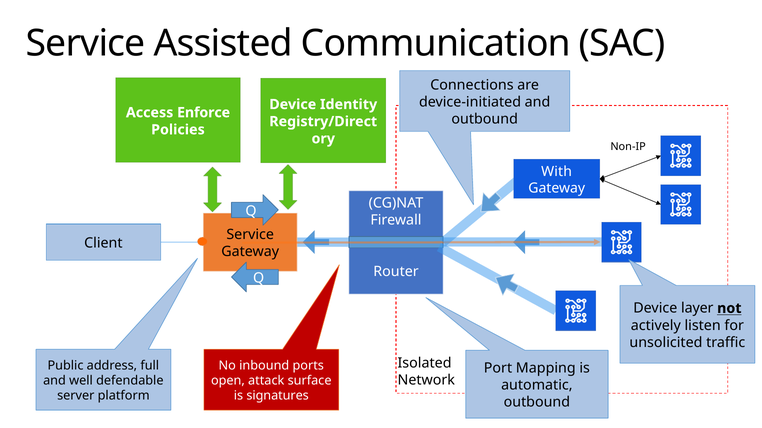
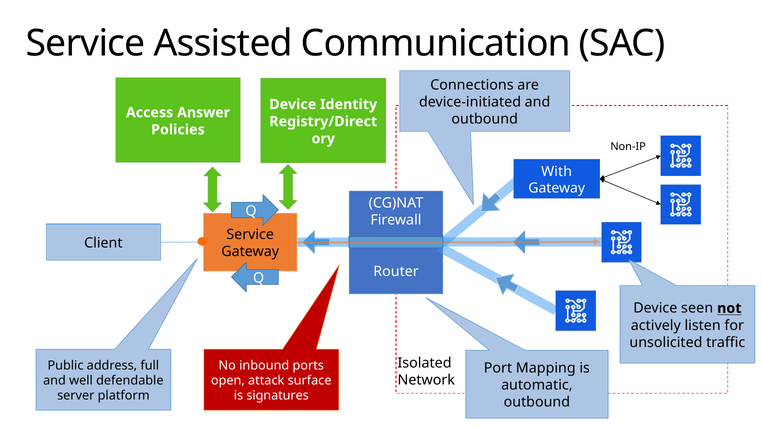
Enforce: Enforce -> Answer (204, 113)
layer: layer -> seen (697, 309)
